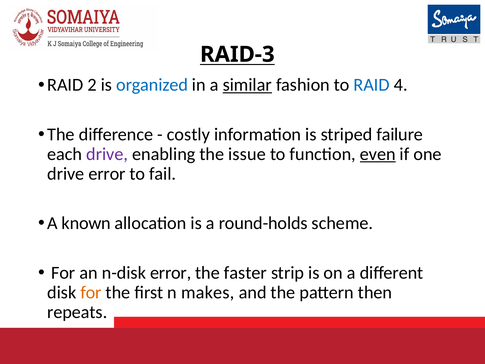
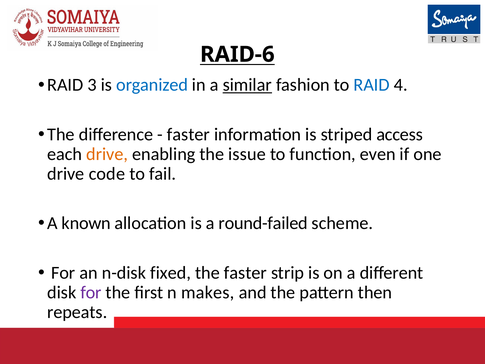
RAID-3: RAID-3 -> RAID-6 (237, 54)
2: 2 -> 3 (92, 85)
costly: costly -> faster (188, 134)
failure: failure -> access (400, 134)
drive colour: purple -> orange (107, 154)
even underline: present -> none (378, 154)
drive error: error -> code (107, 174)
round-holds: round-holds -> round-failed (263, 223)
n-disk error: error -> fixed (171, 273)
for colour: orange -> purple (91, 292)
